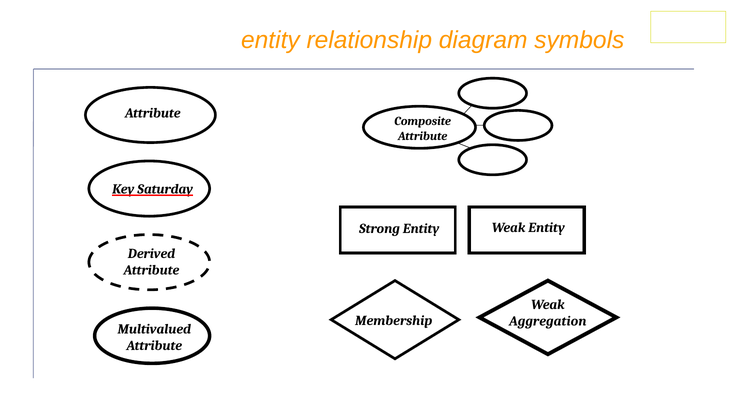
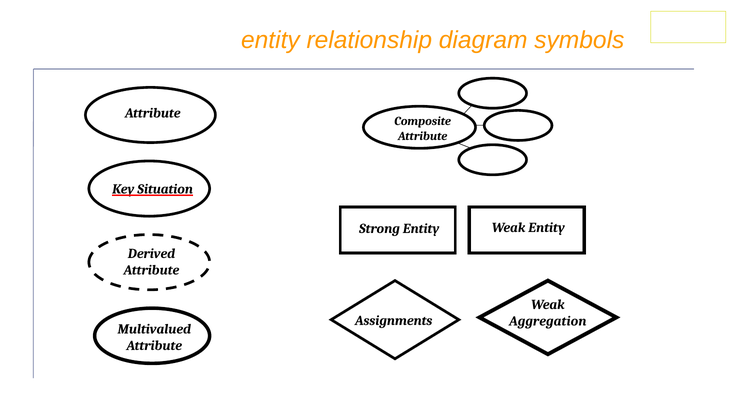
Saturday: Saturday -> Situation (165, 189)
Membership: Membership -> Assignments (394, 321)
